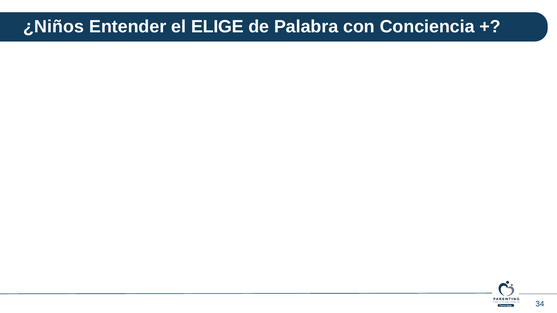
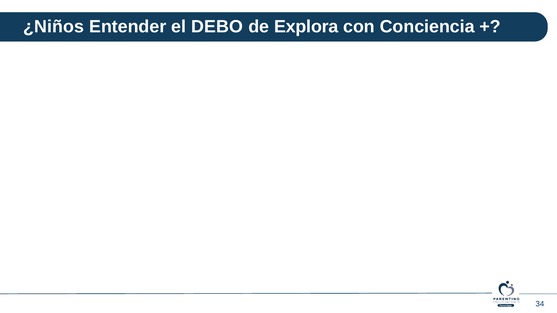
ELIGE: ELIGE -> DEBO (217, 27)
Palabra: Palabra -> Explora (306, 27)
